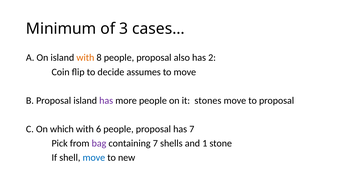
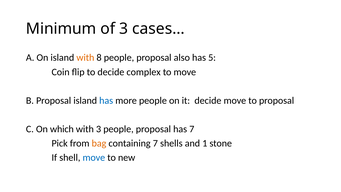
2: 2 -> 5 (212, 58)
assumes: assumes -> complex (144, 72)
has colour: purple -> blue (106, 100)
it stones: stones -> decide (208, 100)
with 6: 6 -> 3 (99, 129)
bag colour: purple -> orange (99, 143)
